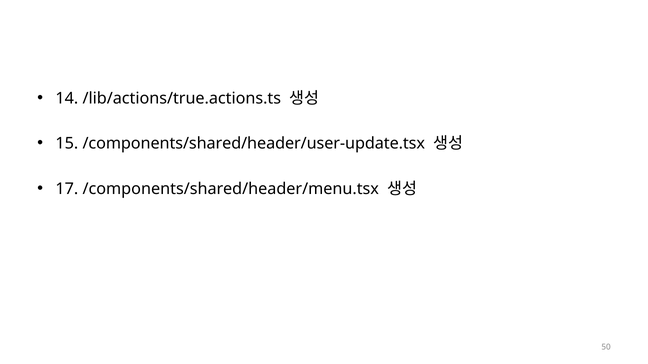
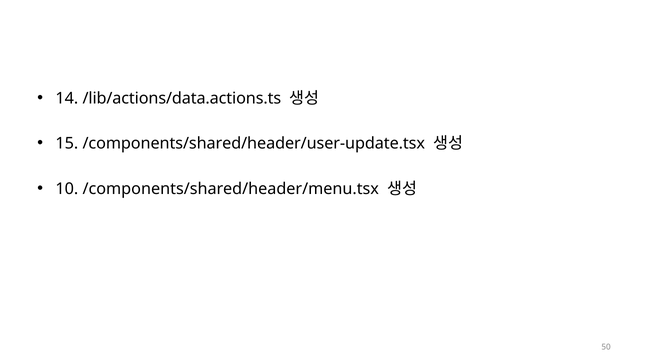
/lib/actions/true.actions.ts: /lib/actions/true.actions.ts -> /lib/actions/data.actions.ts (182, 98)
17: 17 -> 10 (67, 189)
